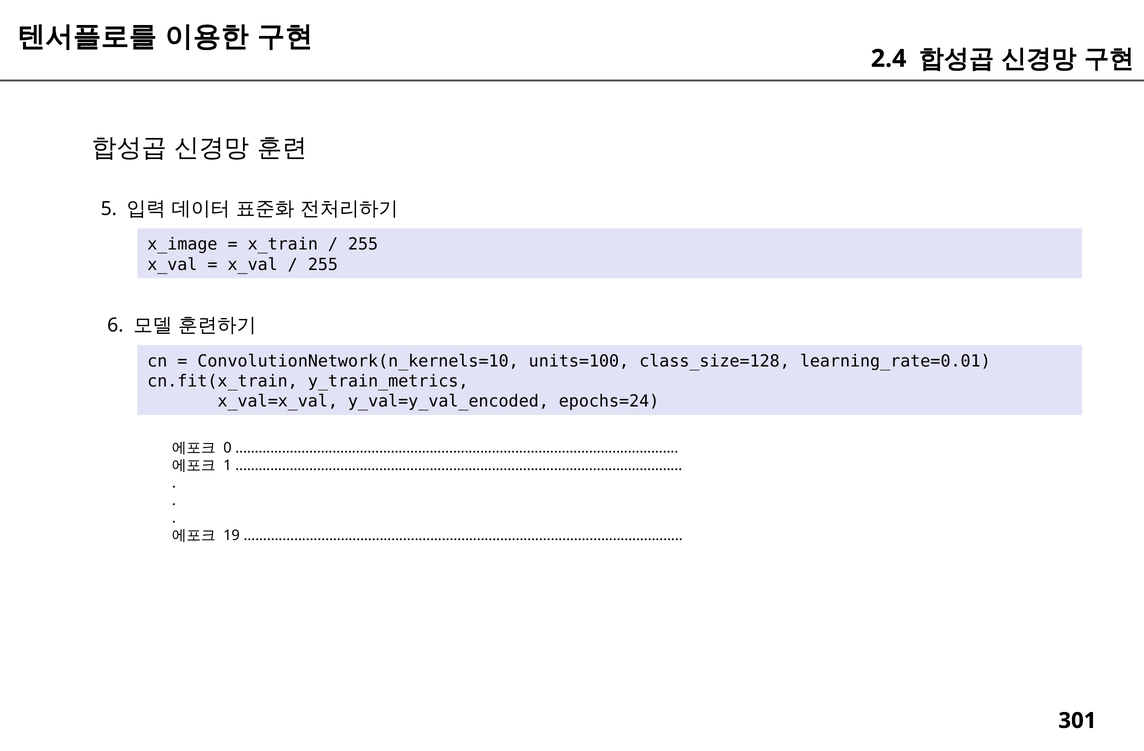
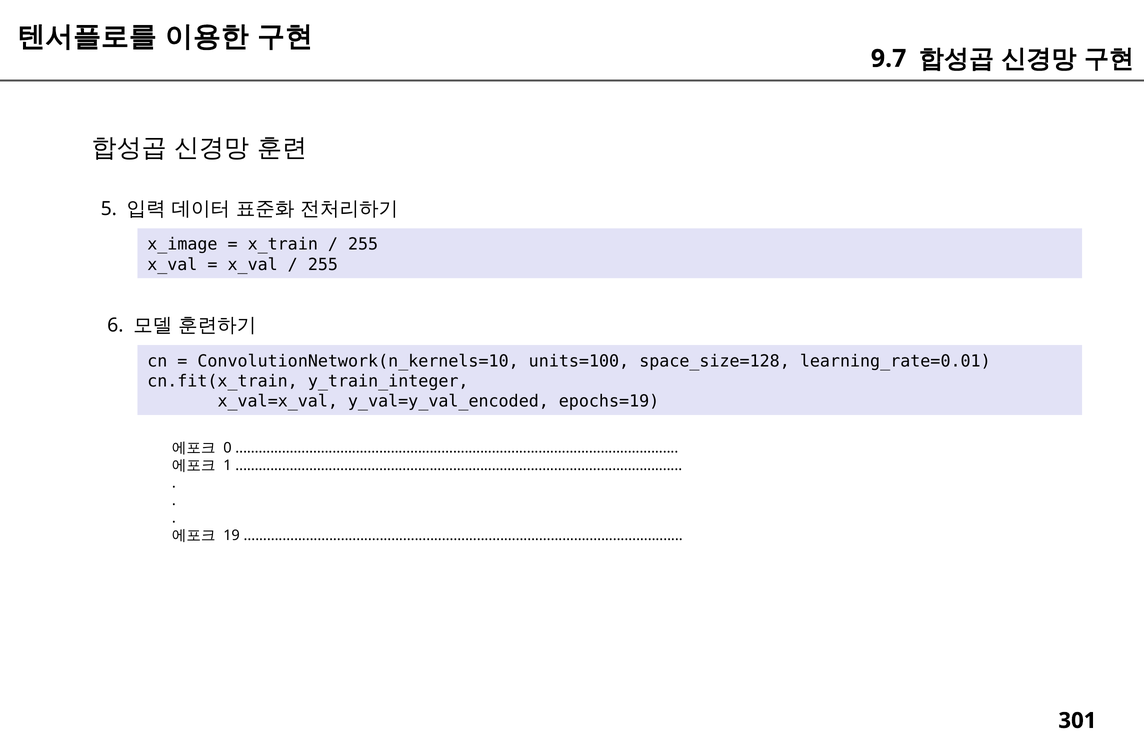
2.4: 2.4 -> 9.7 (889, 59)
class_size=128: class_size=128 -> space_size=128 (715, 361)
y_train_metrics: y_train_metrics -> y_train_integer (388, 381)
epochs=24: epochs=24 -> epochs=19 (609, 401)
